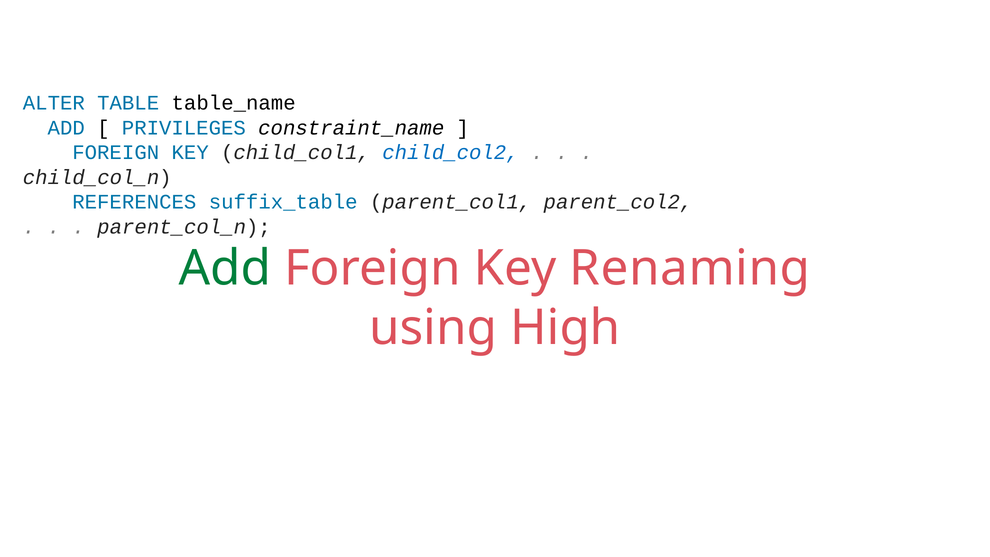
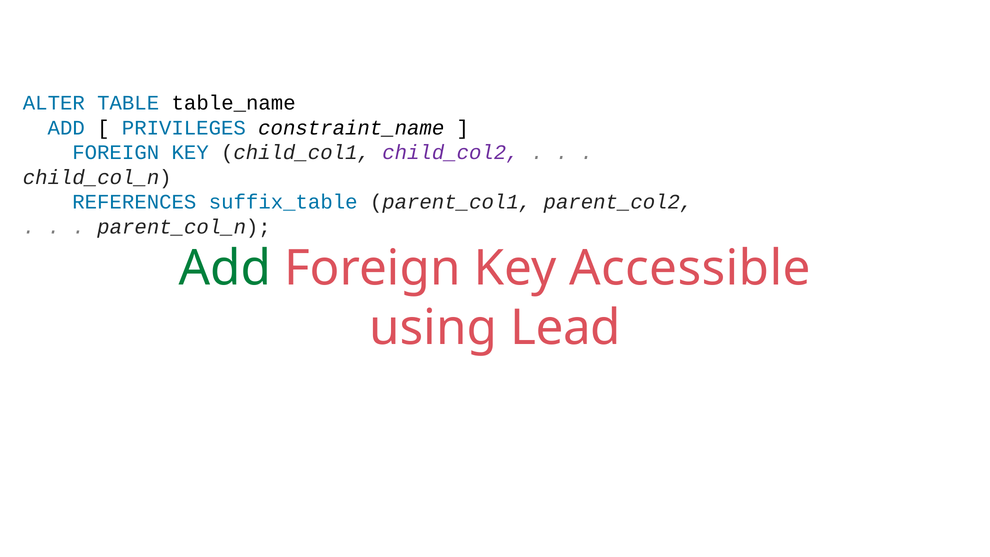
child_col2 colour: blue -> purple (450, 152)
Renaming: Renaming -> Accessible (690, 268)
High: High -> Lead (565, 328)
